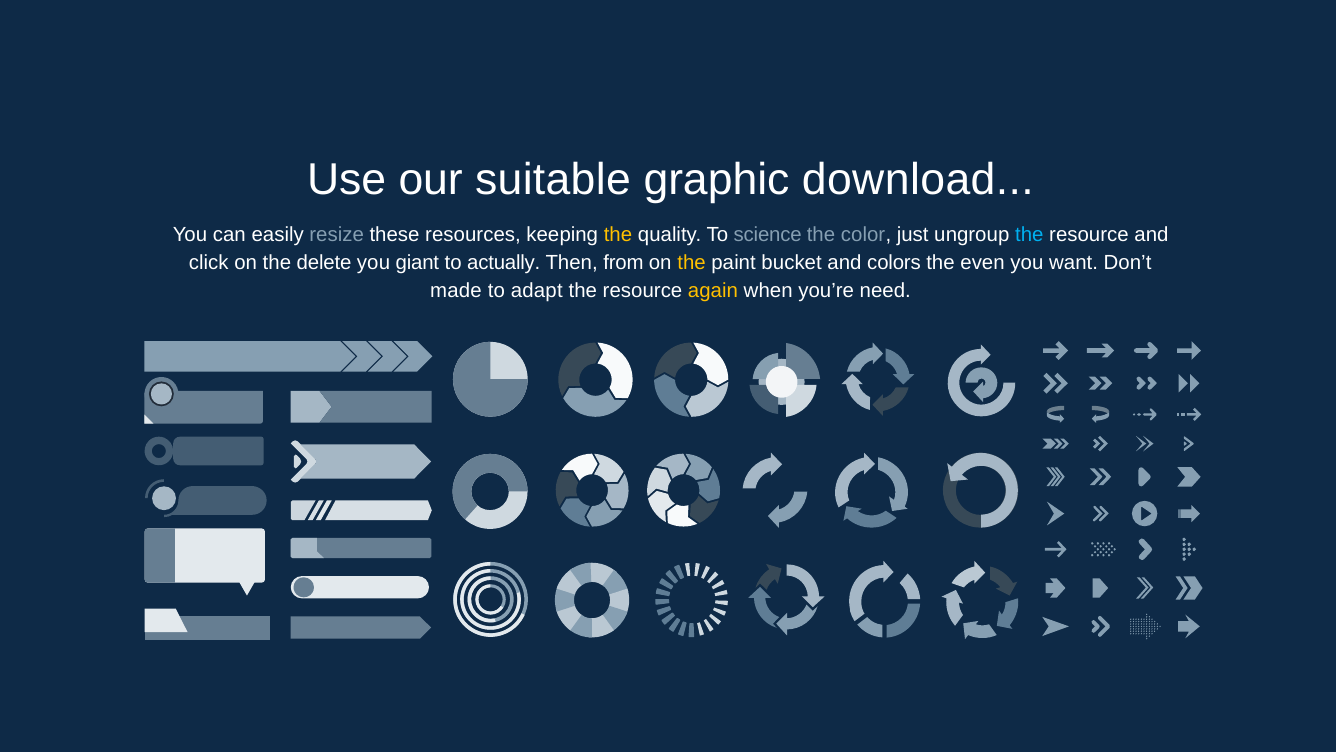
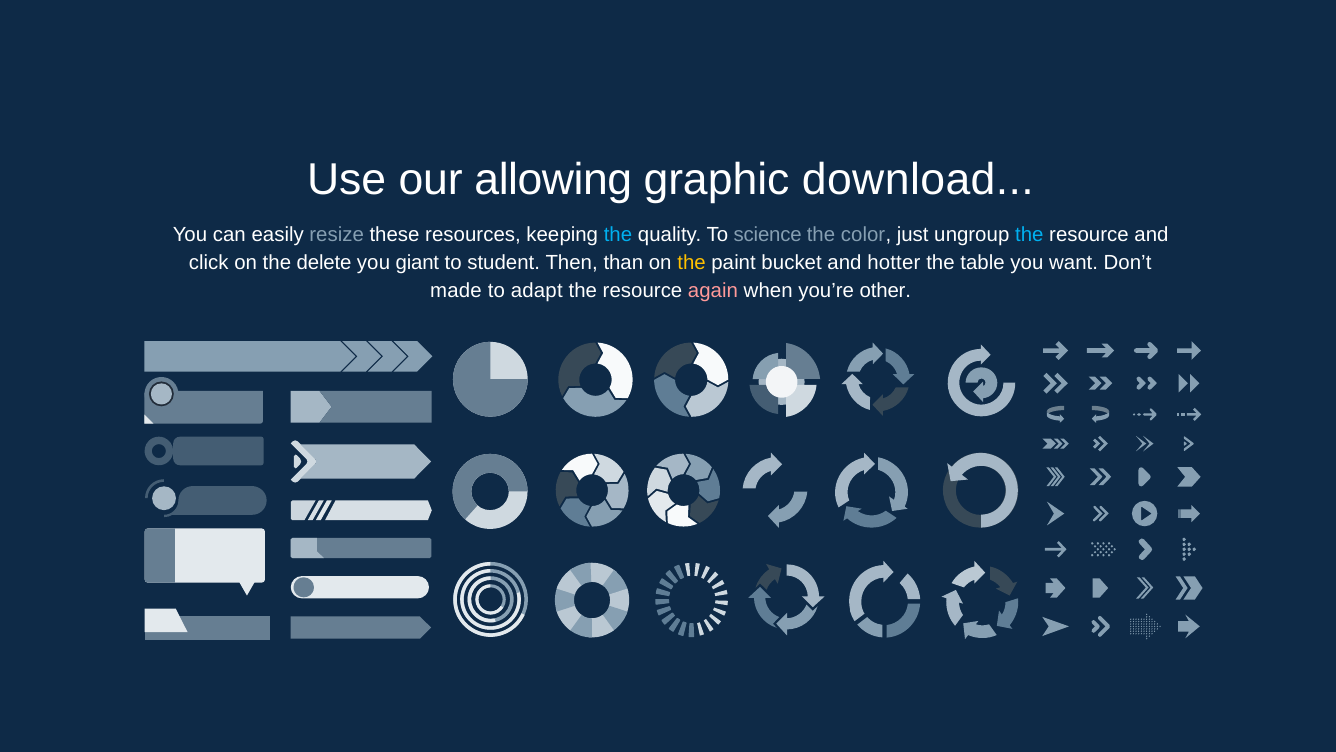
suitable: suitable -> allowing (553, 180)
the colour: yellow -> light blue (618, 234)
actually: actually -> student (504, 263)
from: from -> than (623, 263)
colors: colors -> hotter (894, 263)
even: even -> table (983, 263)
again colour: yellow -> pink (713, 291)
need: need -> other (885, 291)
